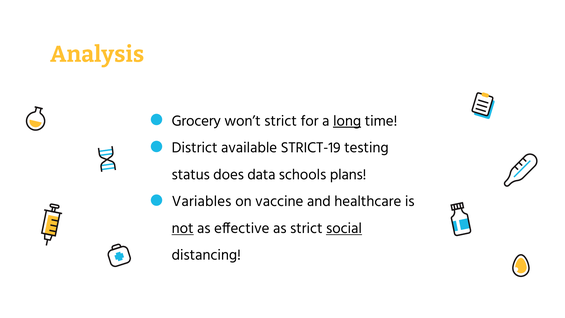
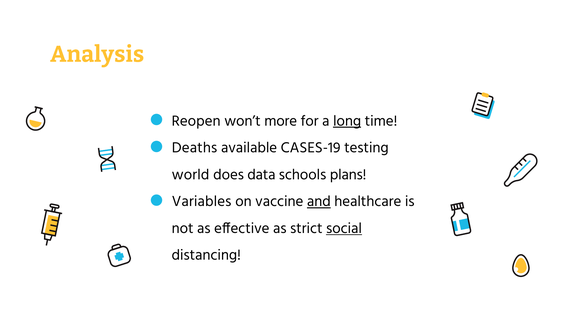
Grocery: Grocery -> Reopen (196, 121)
won’t strict: strict -> more (281, 121)
District: District -> Deaths (195, 148)
STRICT-19: STRICT-19 -> CASES-19 (311, 148)
status: status -> world (191, 174)
and underline: none -> present (319, 201)
not underline: present -> none (183, 228)
